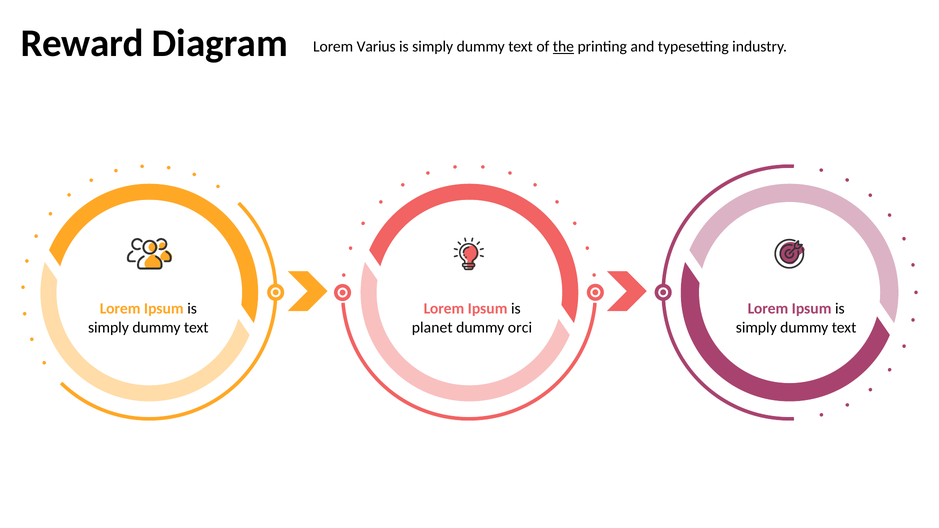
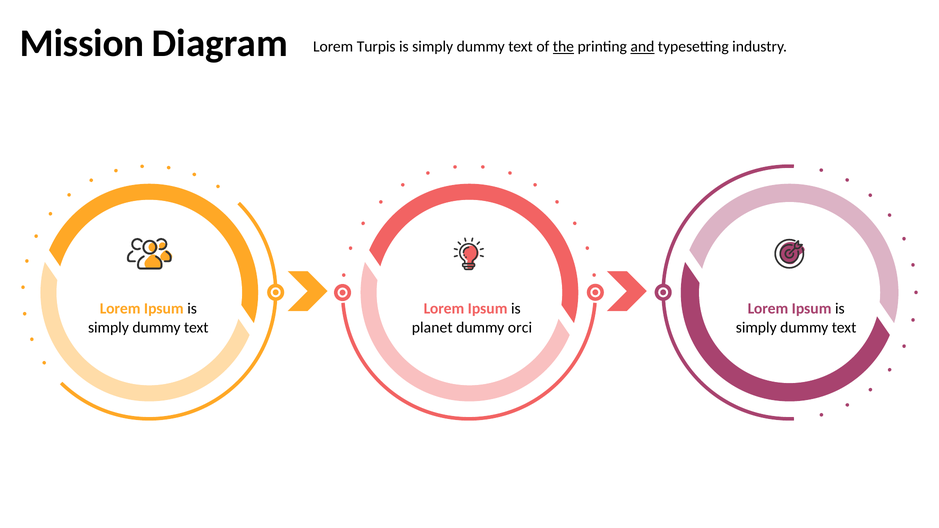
Reward: Reward -> Mission (82, 44)
Varius: Varius -> Turpis (376, 47)
and underline: none -> present (642, 47)
